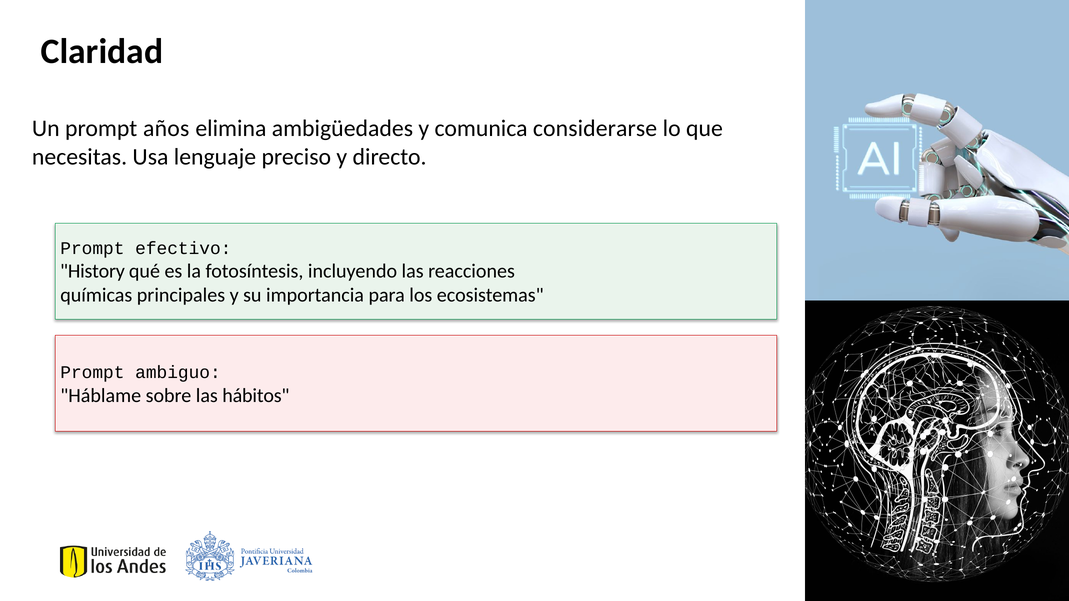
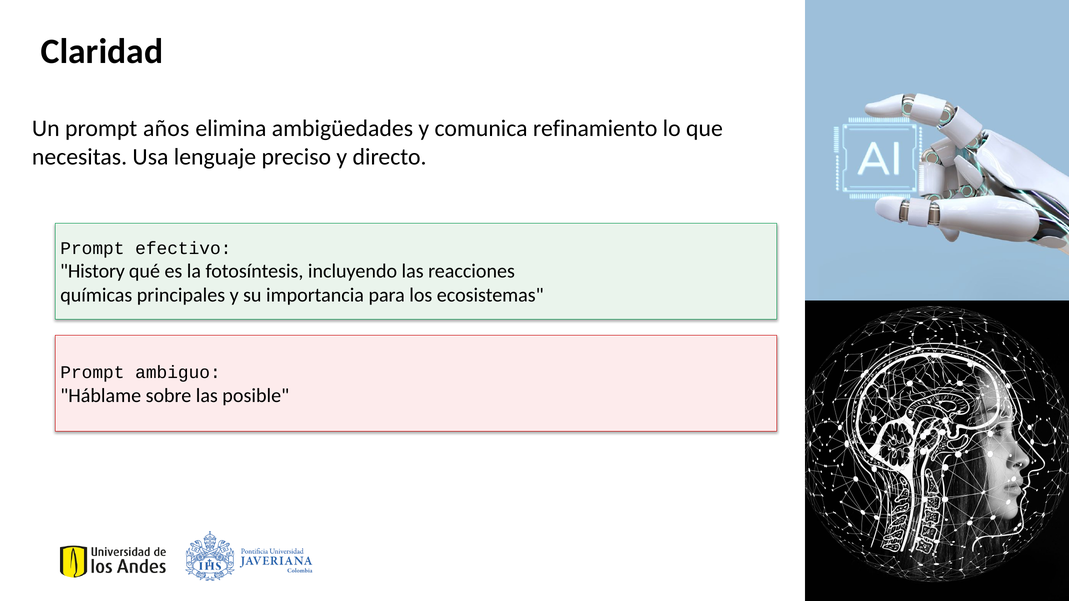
considerarse: considerarse -> refinamiento (595, 129)
hábitos: hábitos -> posible (256, 396)
